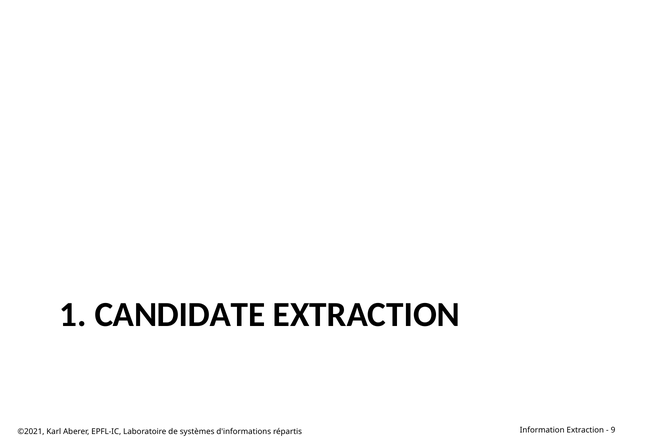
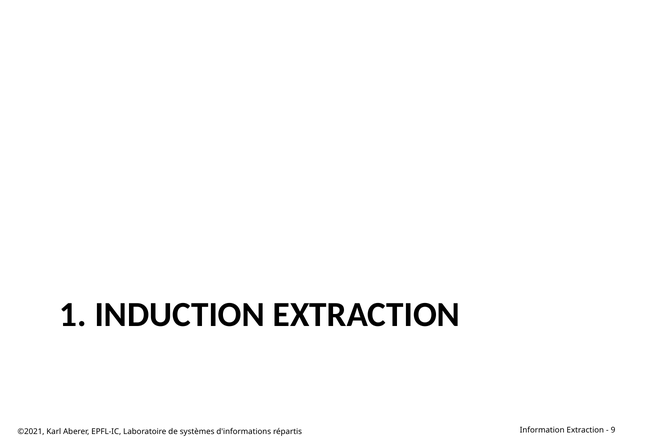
CANDIDATE: CANDIDATE -> INDUCTION (180, 315)
